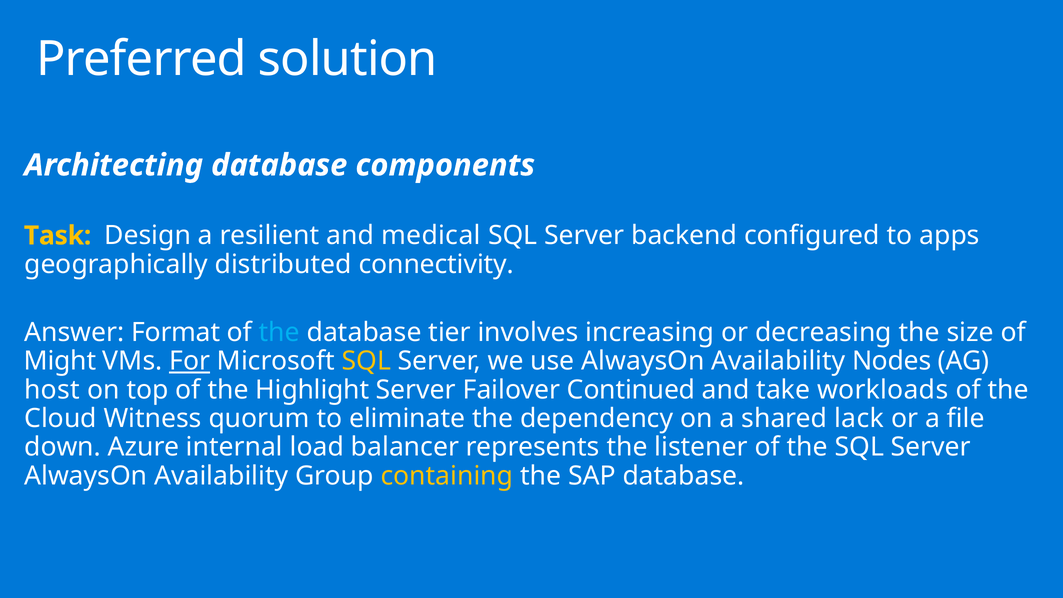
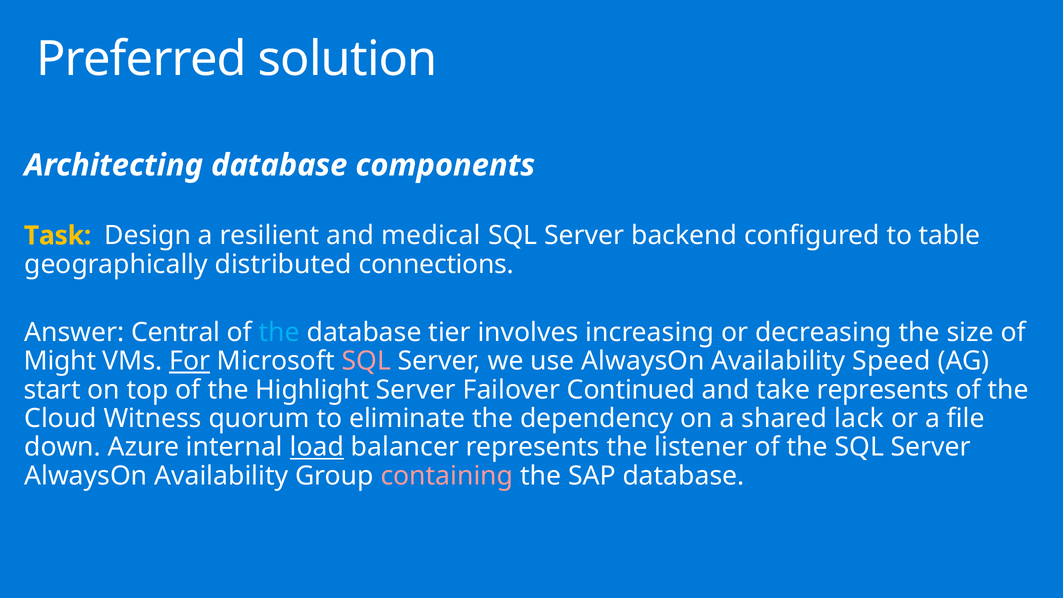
apps: apps -> table (950, 236)
connectivity: connectivity -> connections (436, 264)
Format: Format -> Central (176, 332)
SQL colour: yellow -> pink (366, 361)
Nodes: Nodes -> Speed (891, 361)
host: host -> start (52, 390)
take workloads: workloads -> represents (883, 390)
load underline: none -> present (317, 447)
containing colour: yellow -> pink (447, 476)
